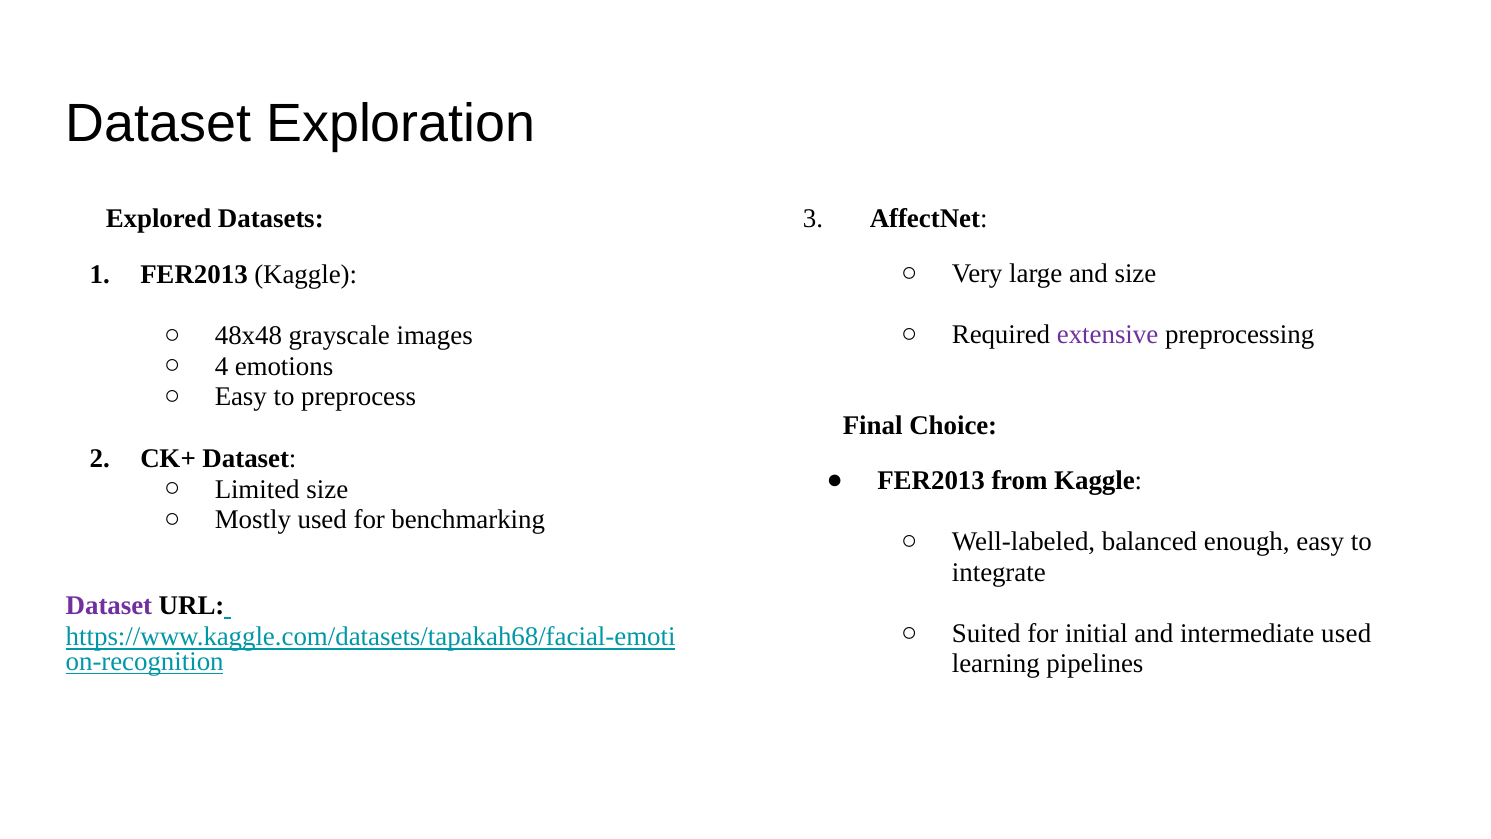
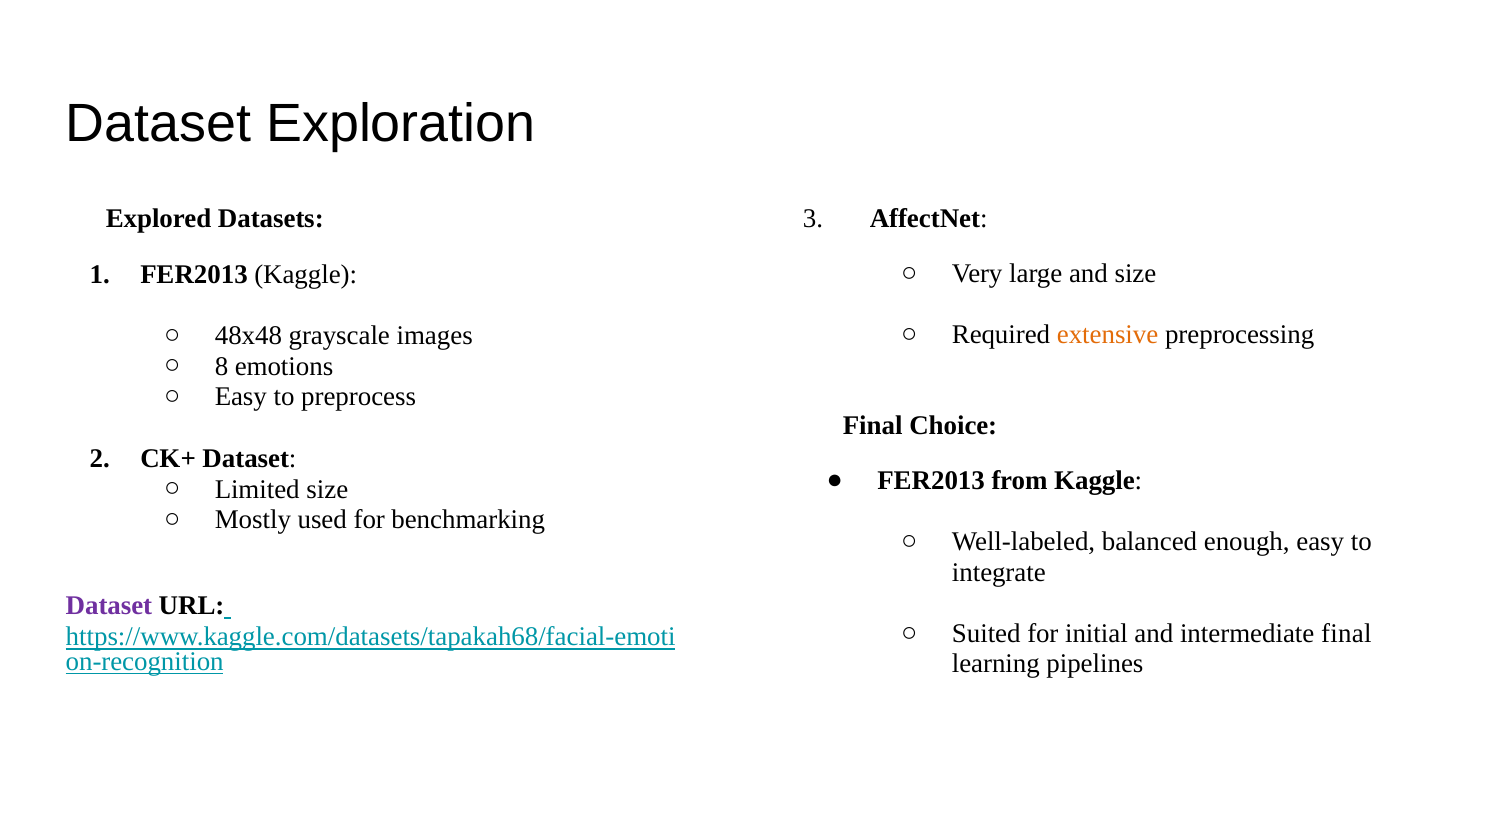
extensive colour: purple -> orange (1108, 335)
4: 4 -> 8 (222, 366)
intermediate used: used -> final (1346, 633)
